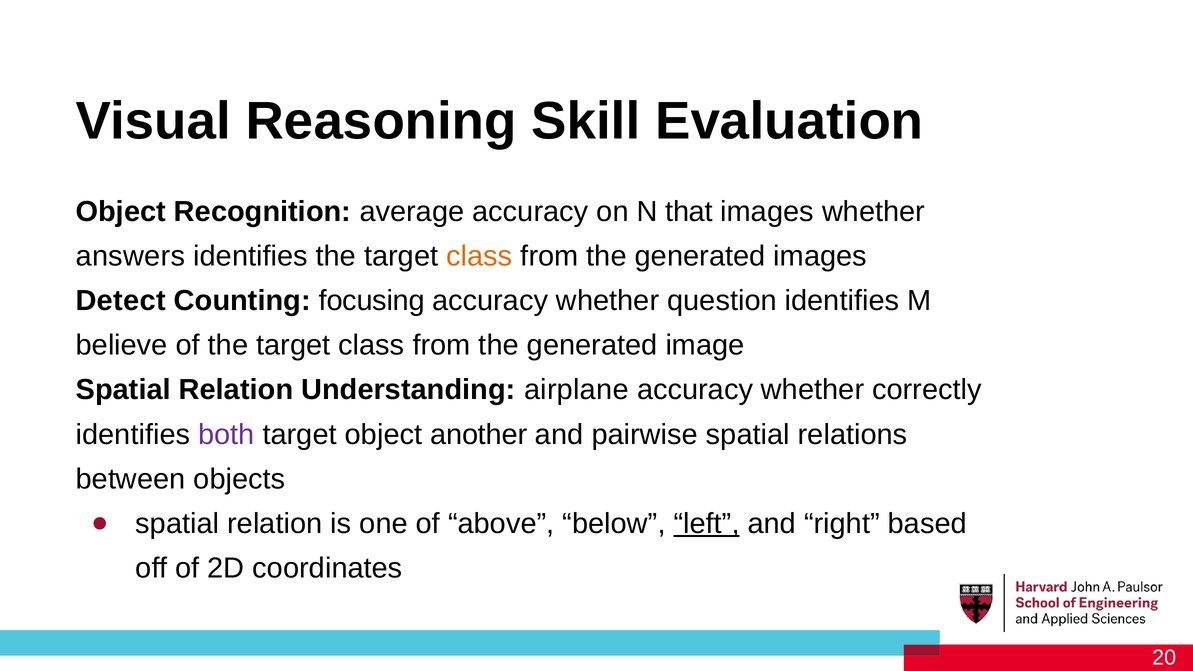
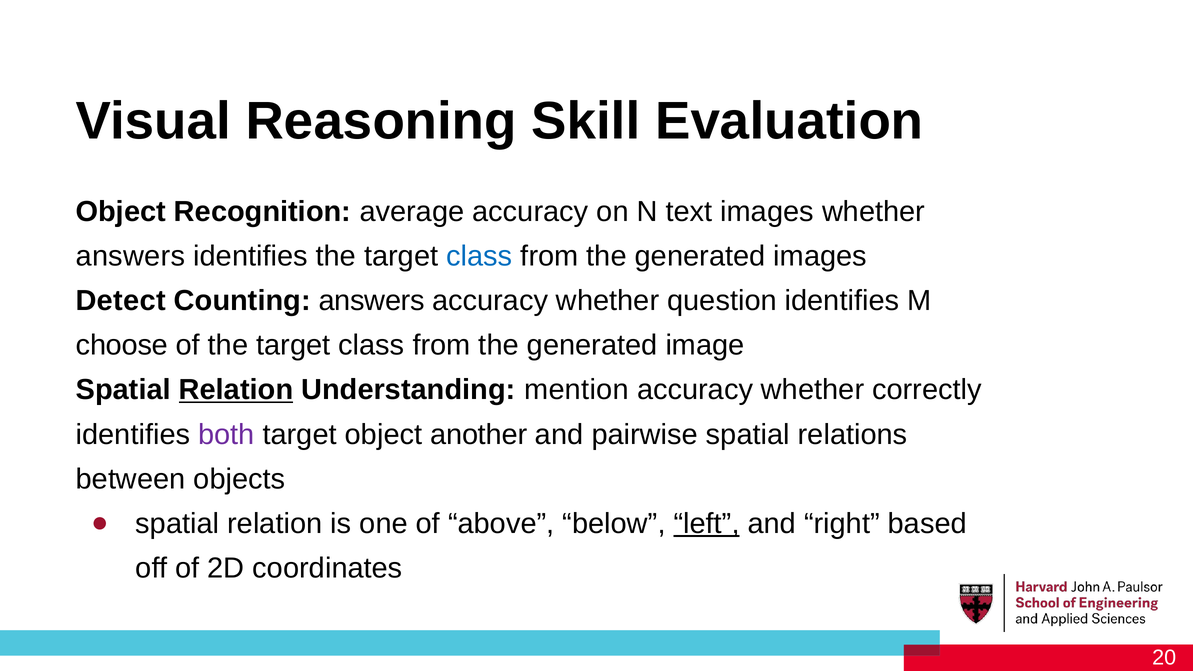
that: that -> text (689, 212)
class colour: orange -> blue (479, 256)
Counting focusing: focusing -> answers (372, 301)
believe: believe -> choose (122, 345)
Relation underline: none -> present (236, 390)
airplane: airplane -> mention (576, 390)
